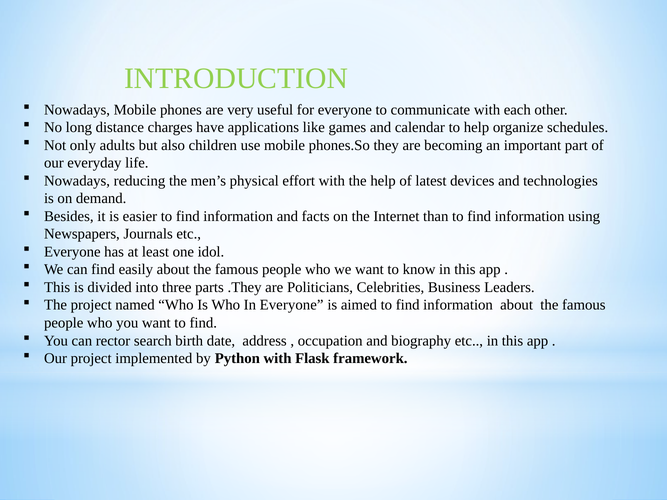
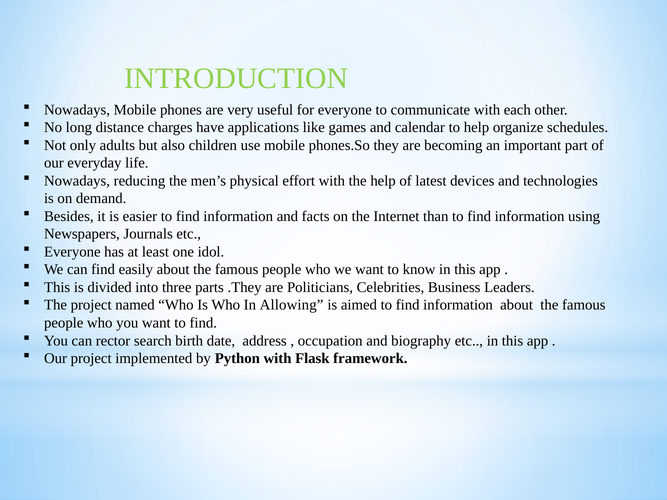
In Everyone: Everyone -> Allowing (292, 305)
